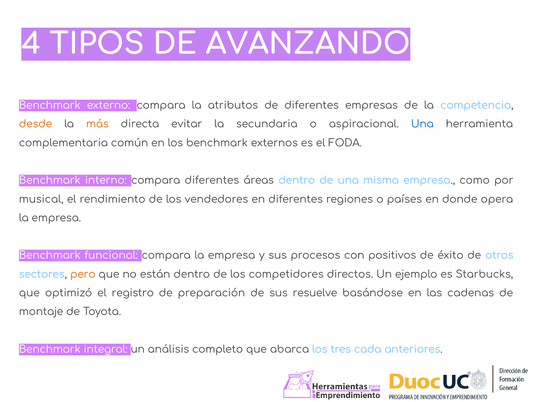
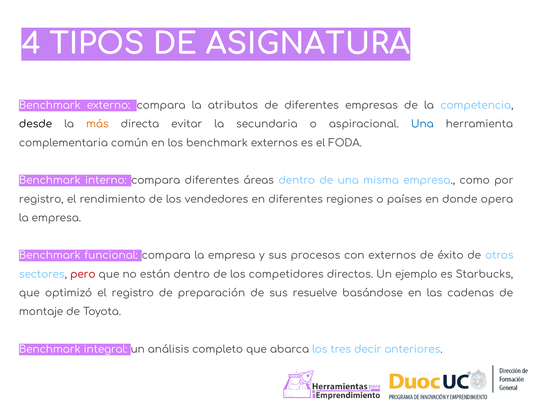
AVANZANDO: AVANZANDO -> ASIGNATURA (308, 44)
desde colour: orange -> black (36, 124)
musical: musical -> registro (41, 199)
con positivos: positivos -> externos (392, 255)
pero colour: orange -> red (83, 274)
cada: cada -> decir (368, 349)
